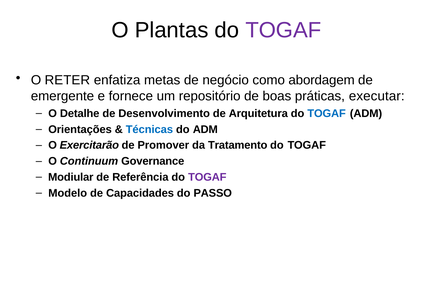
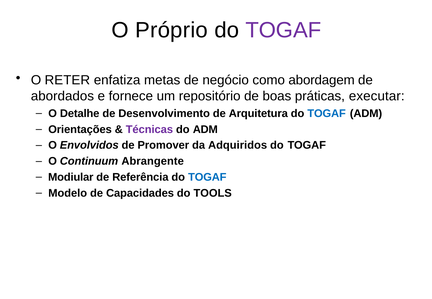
Plantas: Plantas -> Próprio (171, 30)
emergente: emergente -> abordados (62, 96)
Técnicas colour: blue -> purple (149, 129)
Exercitarão: Exercitarão -> Envolvidos (89, 145)
Tratamento: Tratamento -> Adquiridos (238, 145)
Governance: Governance -> Abrangente (153, 161)
TOGAF colour: purple -> blue (207, 177)
PASSO: PASSO -> TOOLS (213, 193)
